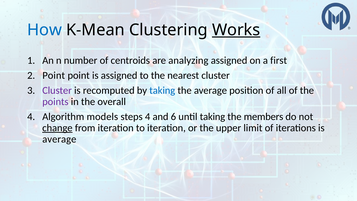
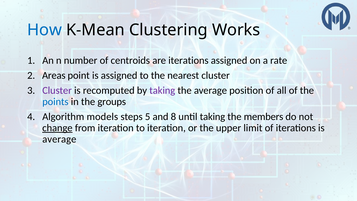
Works underline: present -> none (236, 30)
are analyzing: analyzing -> iterations (188, 60)
first: first -> rate (279, 60)
2 Point: Point -> Areas (54, 75)
taking colour: blue -> purple (162, 90)
points colour: purple -> blue (55, 102)
overall: overall -> groups (112, 102)
steps 4: 4 -> 5 (148, 117)
6: 6 -> 8 (173, 117)
